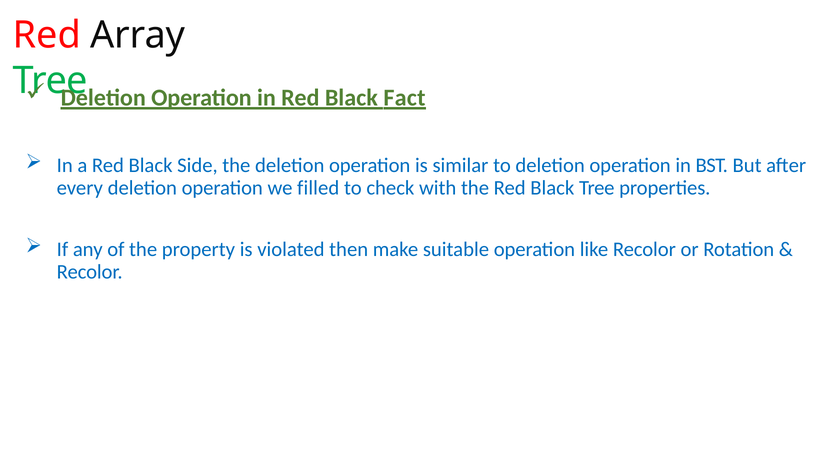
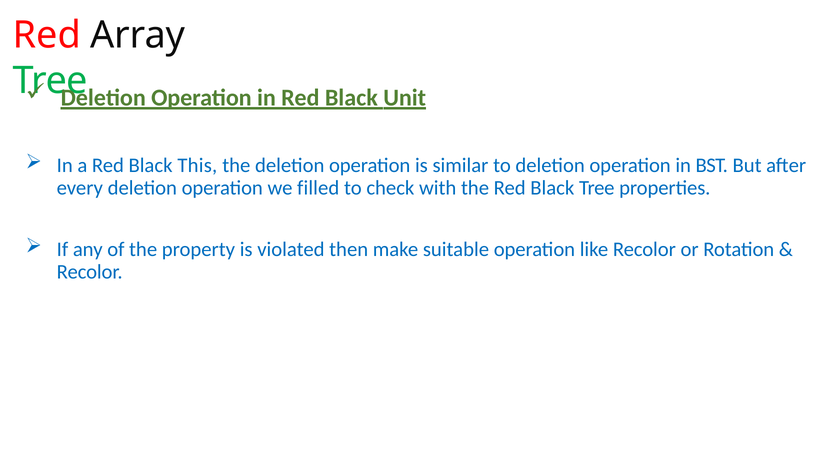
Fact: Fact -> Unit (405, 98)
Side: Side -> This (197, 165)
